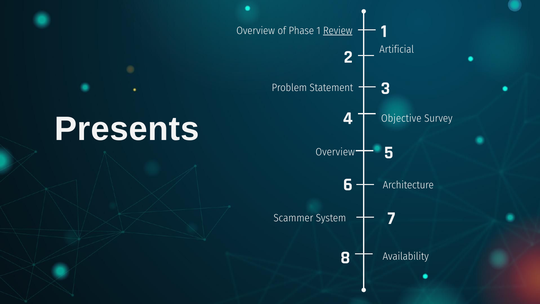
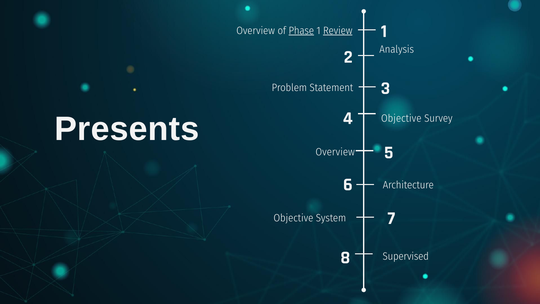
Phase underline: none -> present (301, 31)
Artificial: Artificial -> Analysis (397, 49)
Scammer: Scammer -> Objective (293, 218)
Availability: Availability -> Supervised (406, 256)
